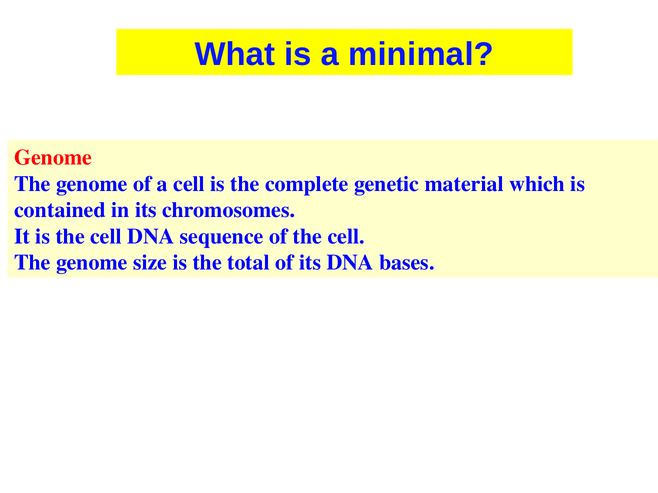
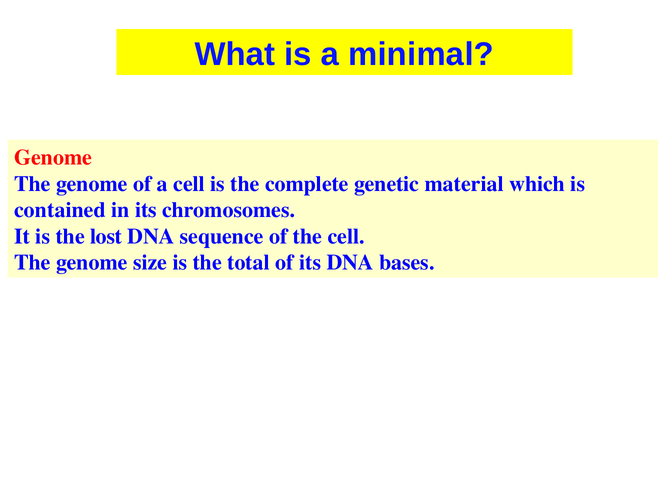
is the cell: cell -> lost (106, 237)
